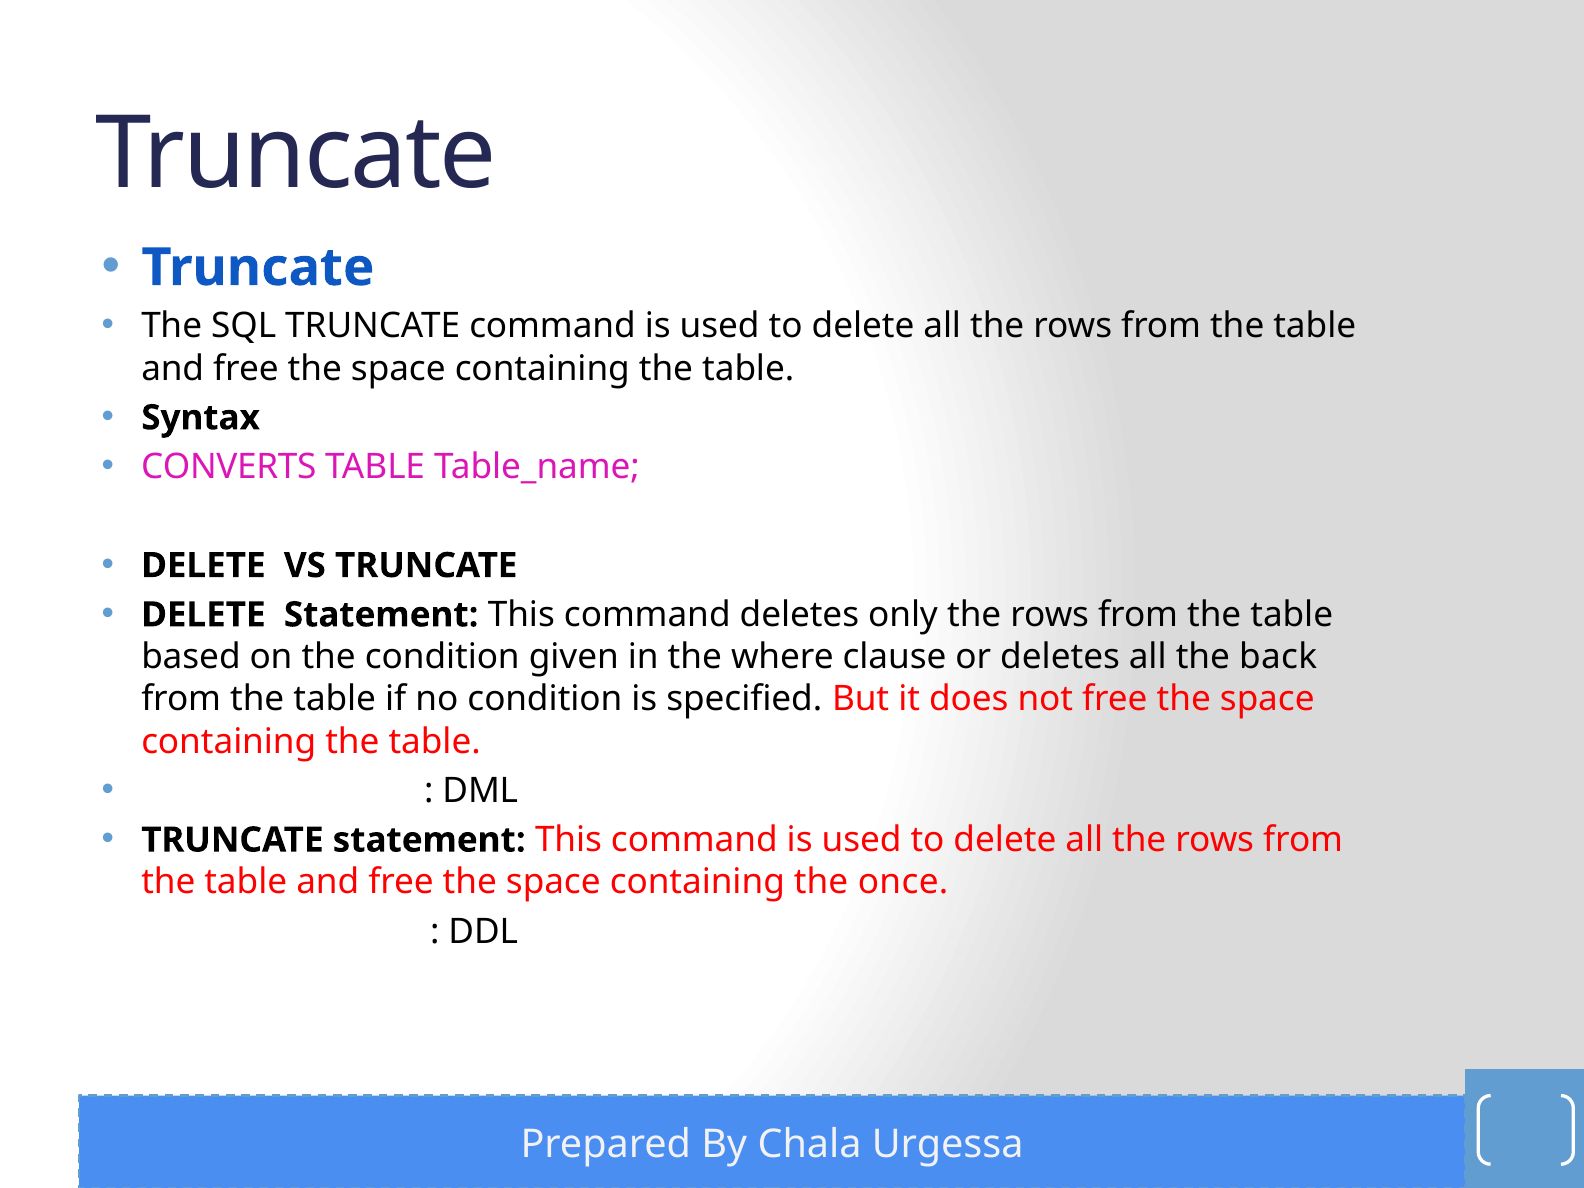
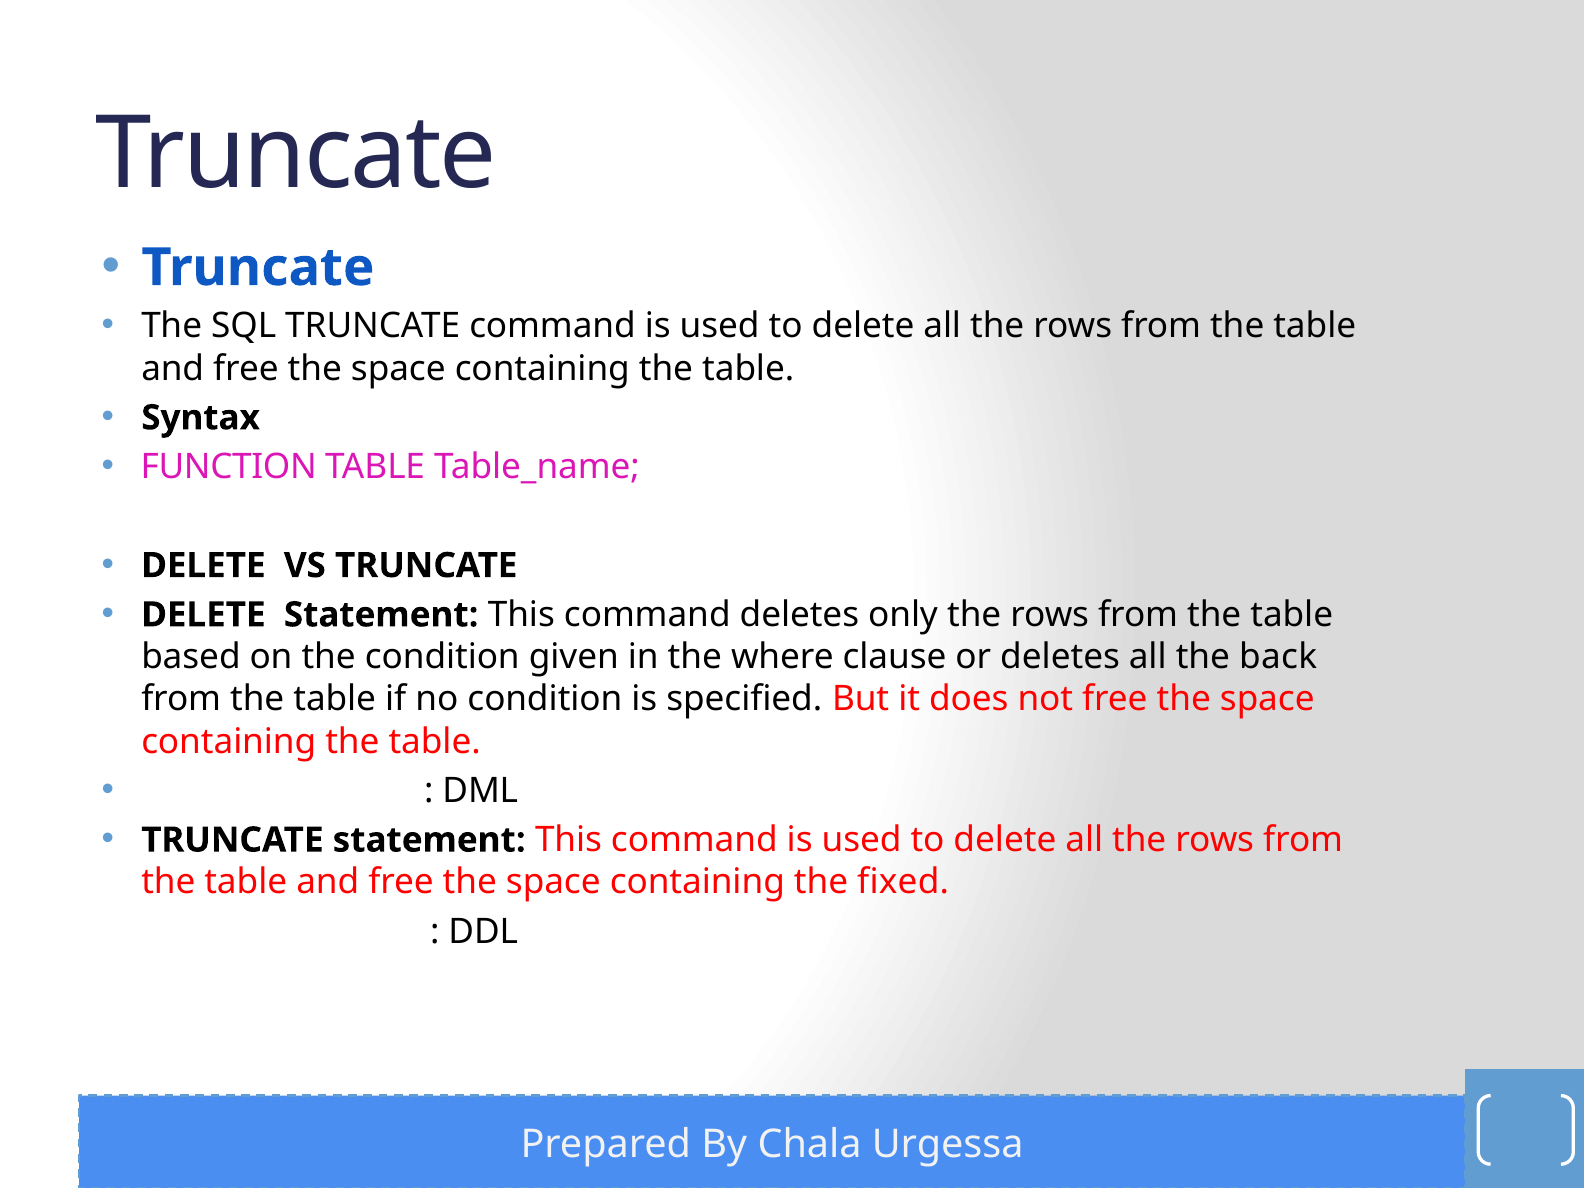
CONVERTS: CONVERTS -> FUNCTION (229, 467)
once: once -> fixed (903, 882)
